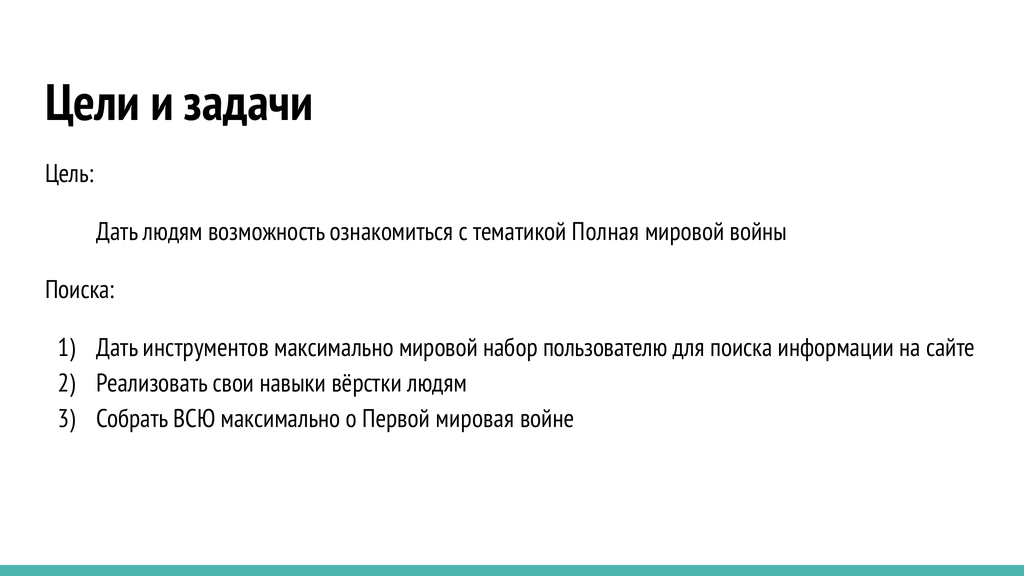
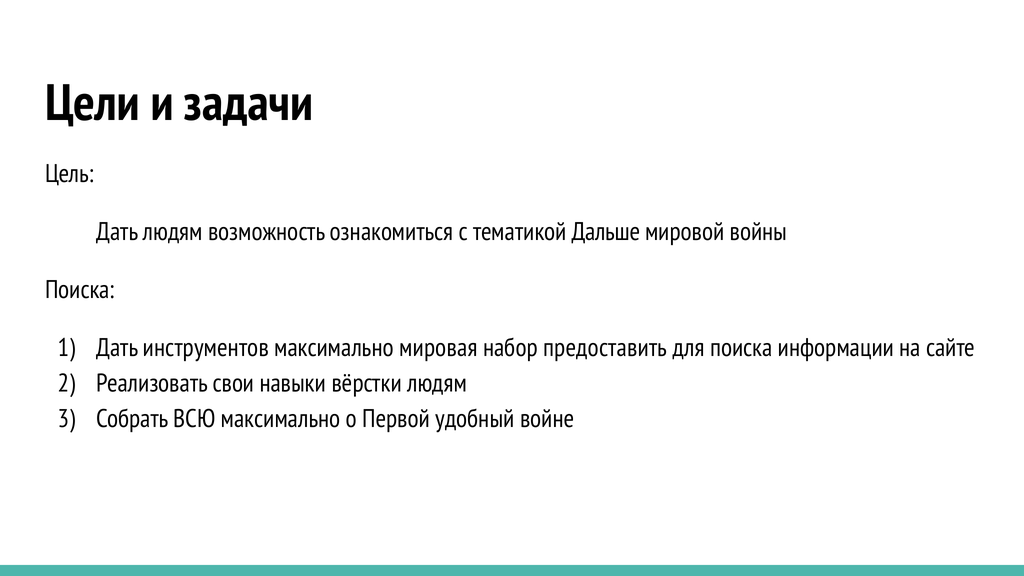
Полная: Полная -> Дальше (606, 232)
максимально мировой: мировой -> мировая (438, 348)
пользователю: пользователю -> предоставить (605, 348)
мировая: мировая -> удобный (475, 419)
